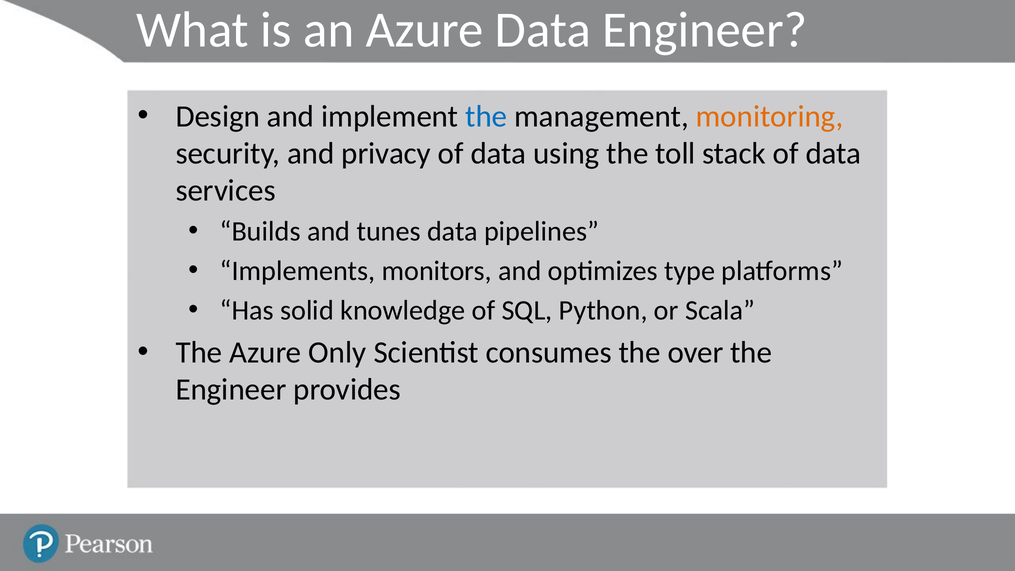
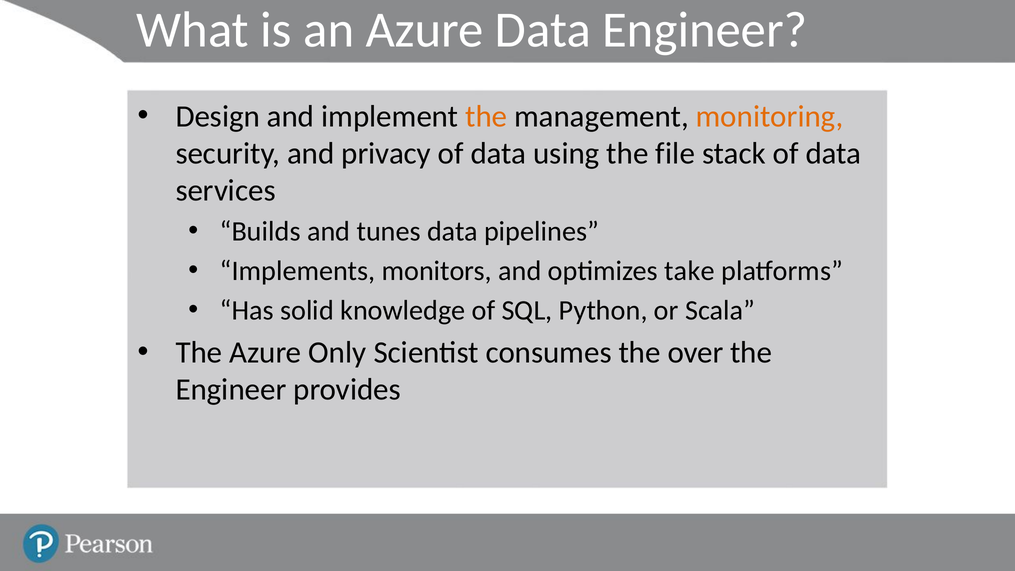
the colour: blue -> orange (486, 116)
toll: toll -> file (675, 153)
type: type -> take (690, 271)
